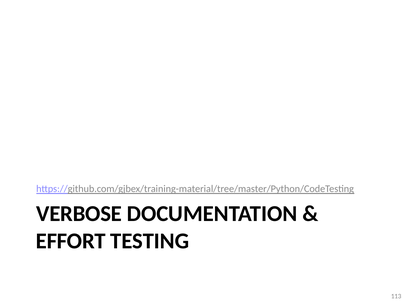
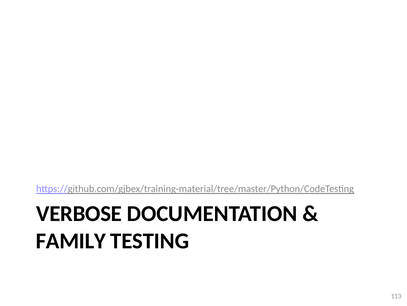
EFFORT: EFFORT -> FAMILY (71, 240)
